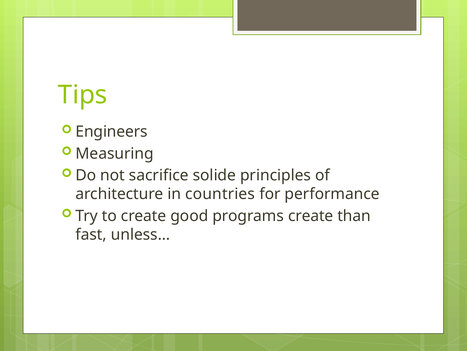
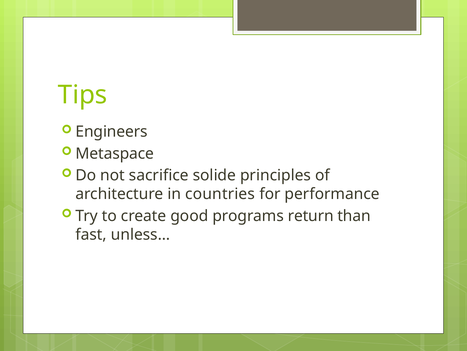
Measuring: Measuring -> Metaspace (115, 153)
programs create: create -> return (311, 215)
